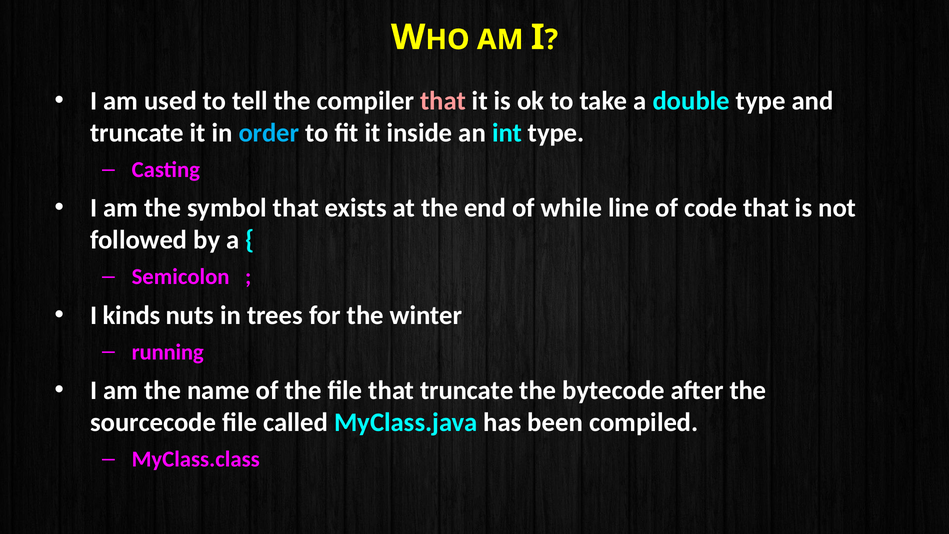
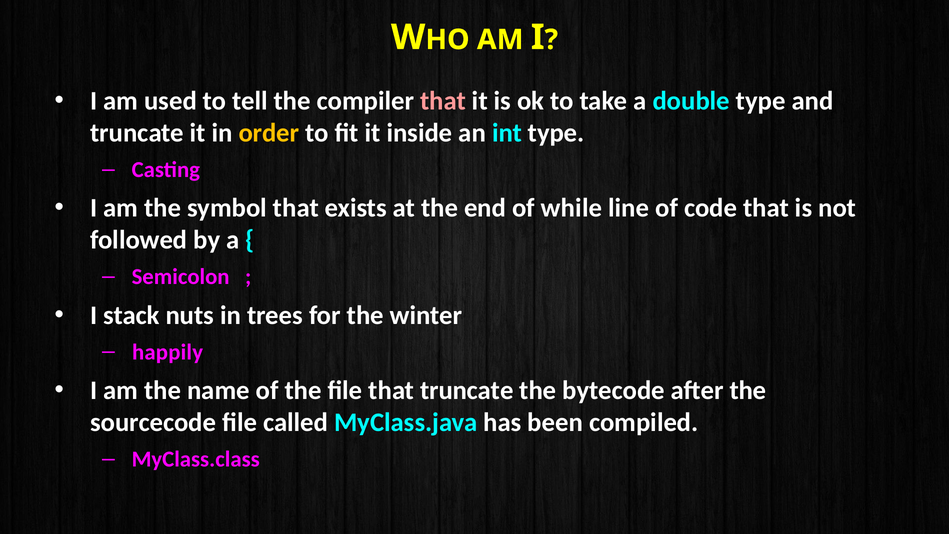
order colour: light blue -> yellow (269, 133)
kinds: kinds -> stack (131, 315)
running: running -> happily (168, 352)
